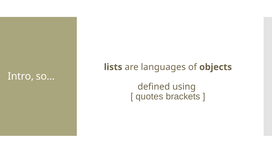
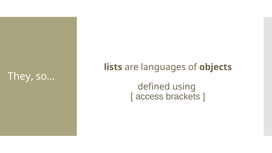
Intro: Intro -> They (21, 76)
quotes: quotes -> access (150, 96)
